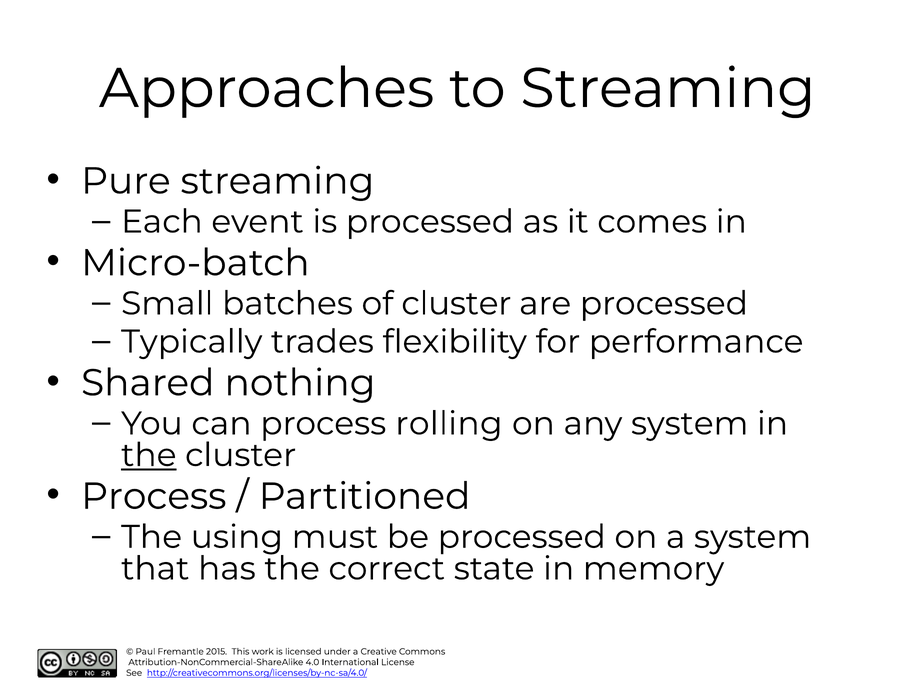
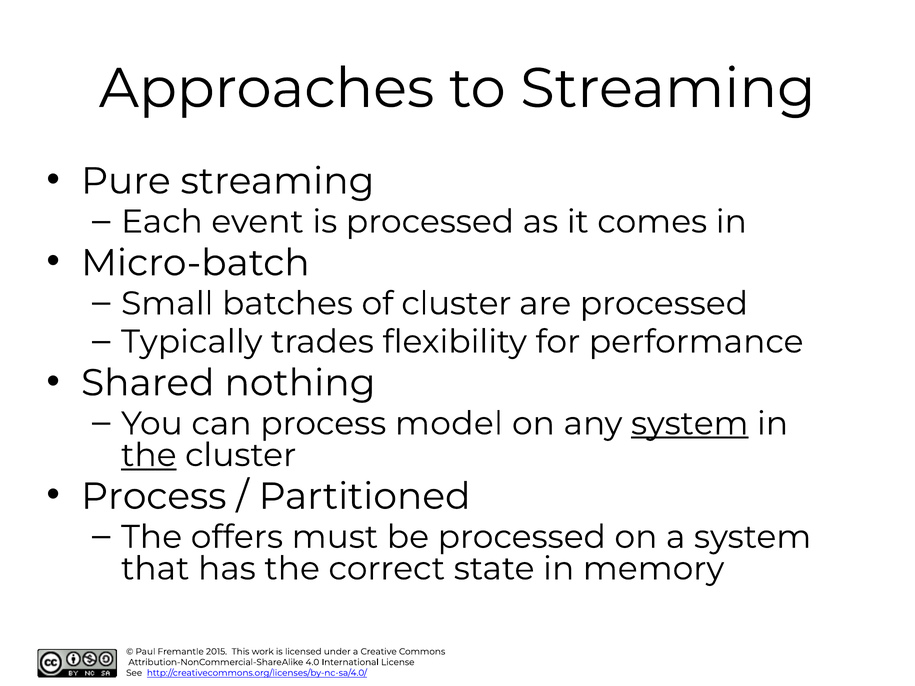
rolling: rolling -> model (449, 424)
system underline: none -> present (690, 424)
using: using -> offers (237, 537)
